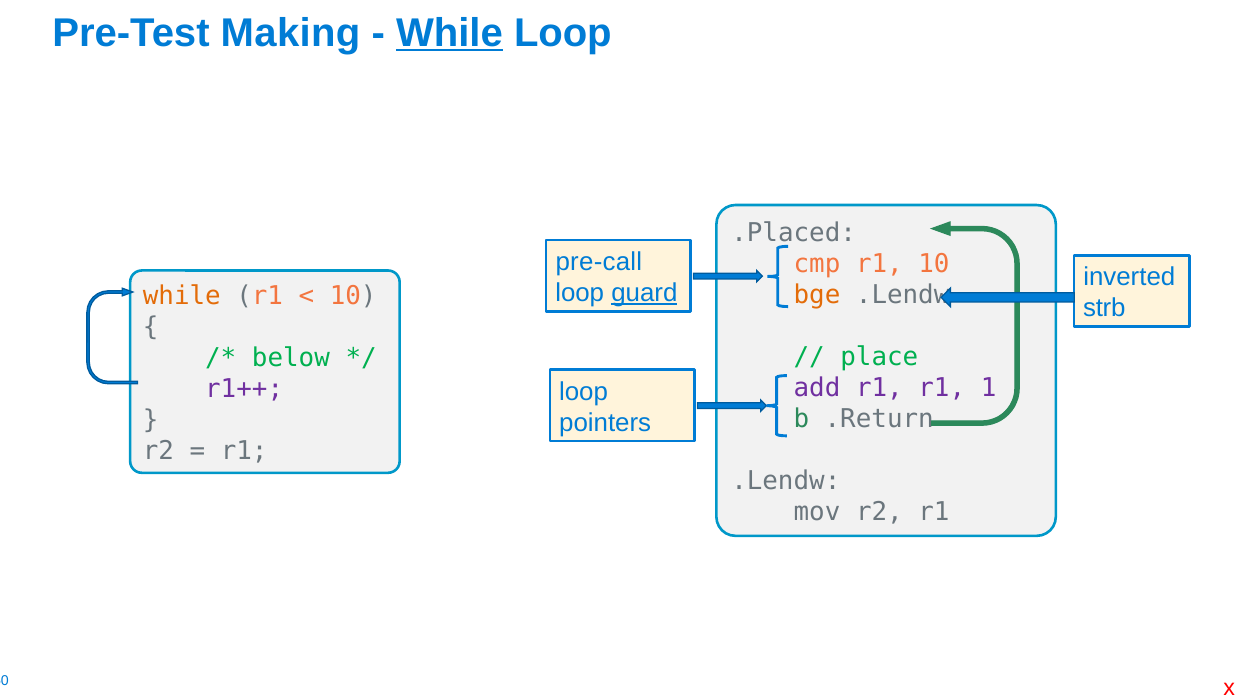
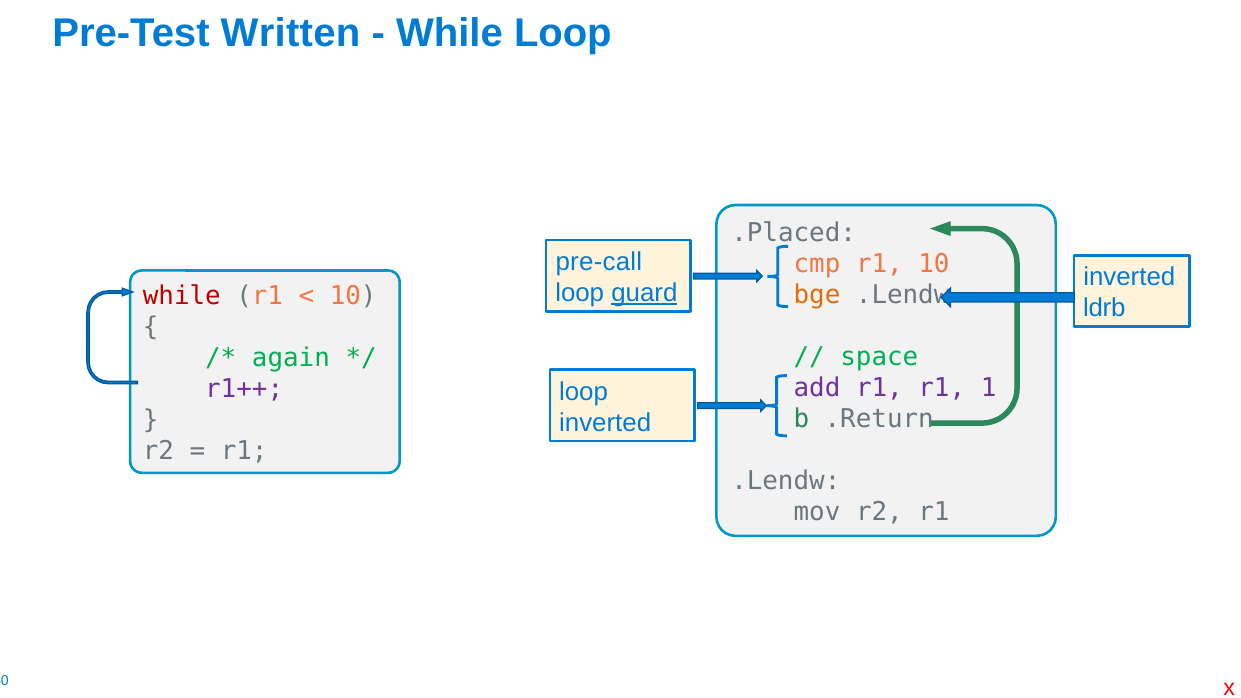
Making: Making -> Written (291, 33)
While underline: present -> none (450, 33)
while colour: orange -> red (182, 296)
strb: strb -> ldrb (1104, 308)
place: place -> space (879, 357)
below: below -> again (291, 358)
pointers: pointers -> inverted (605, 423)
